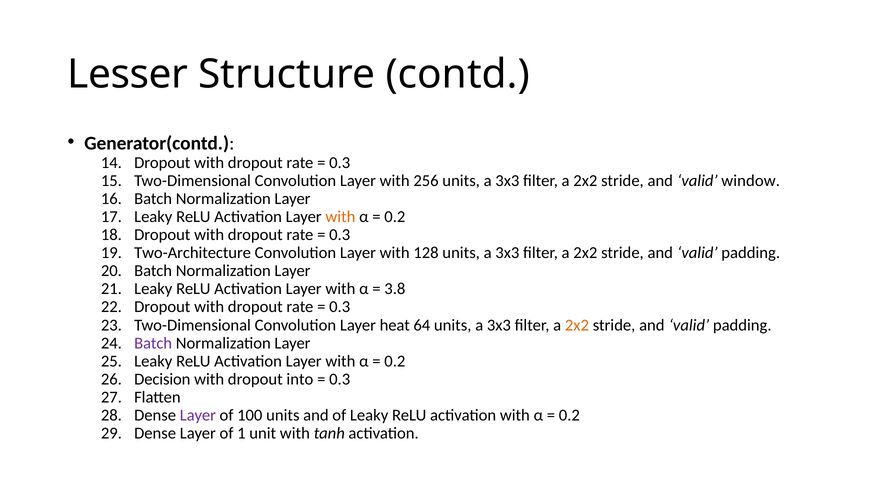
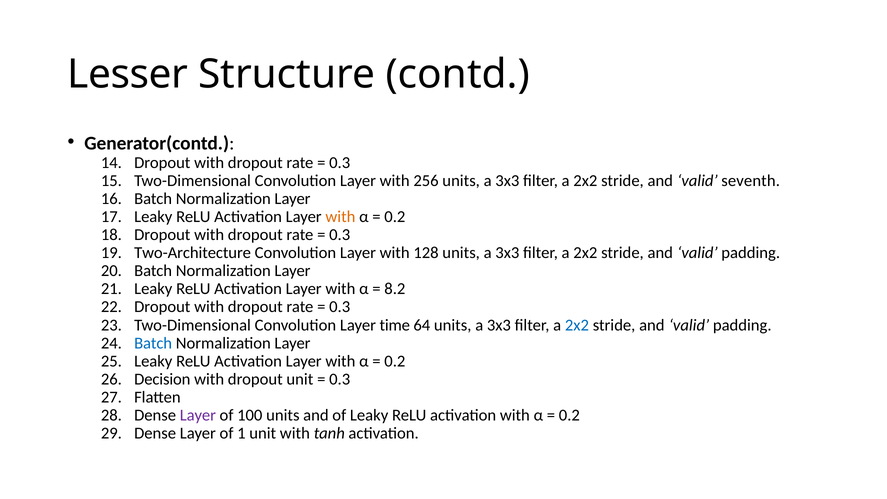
window: window -> seventh (751, 181)
3.8: 3.8 -> 8.2 (395, 289)
heat: heat -> time (395, 325)
2x2 colour: orange -> blue (577, 325)
Batch colour: purple -> blue (153, 343)
dropout into: into -> unit (300, 379)
